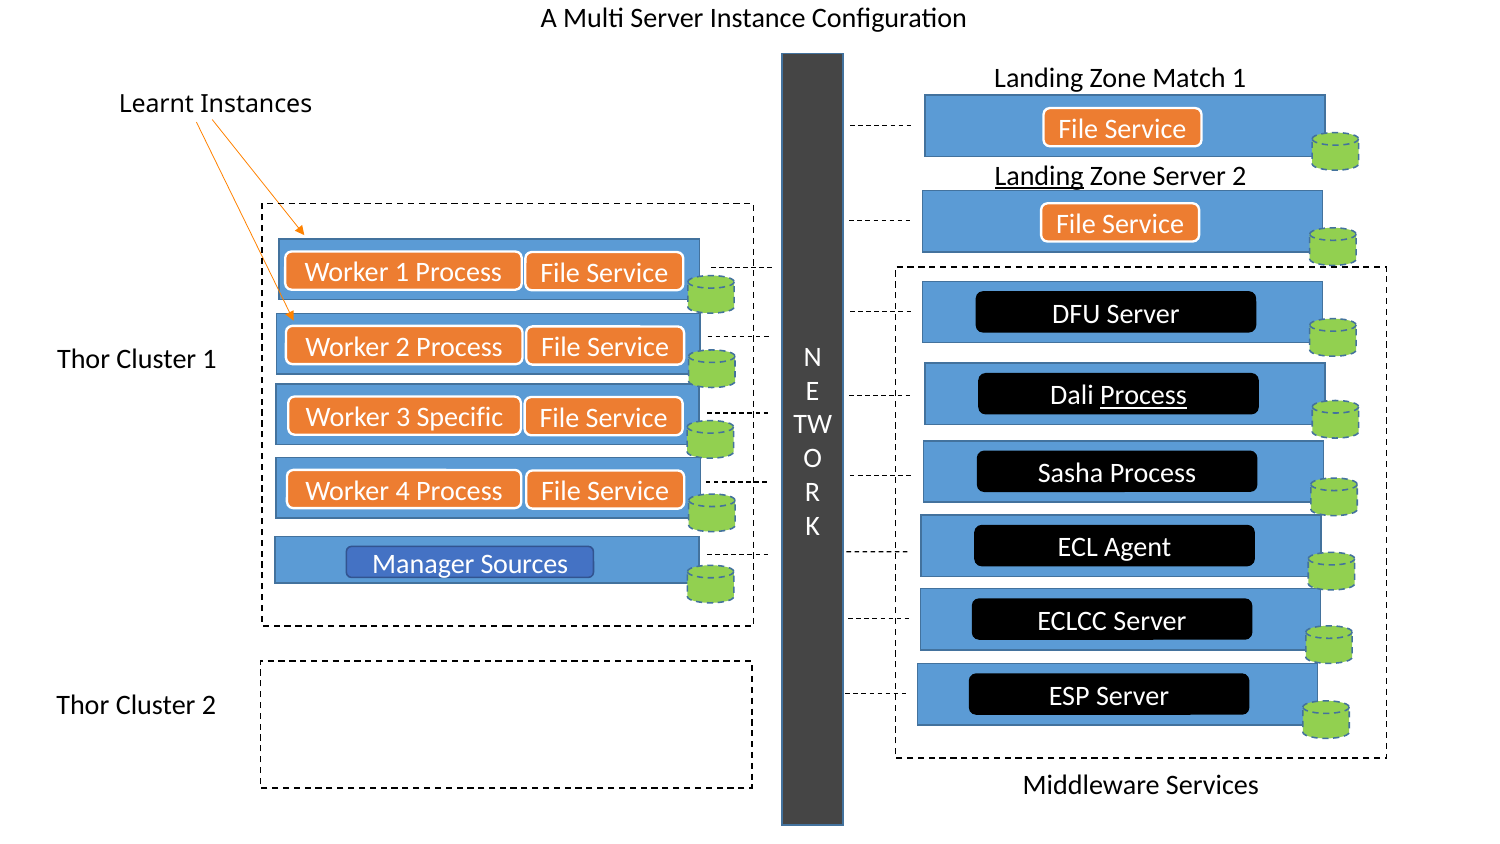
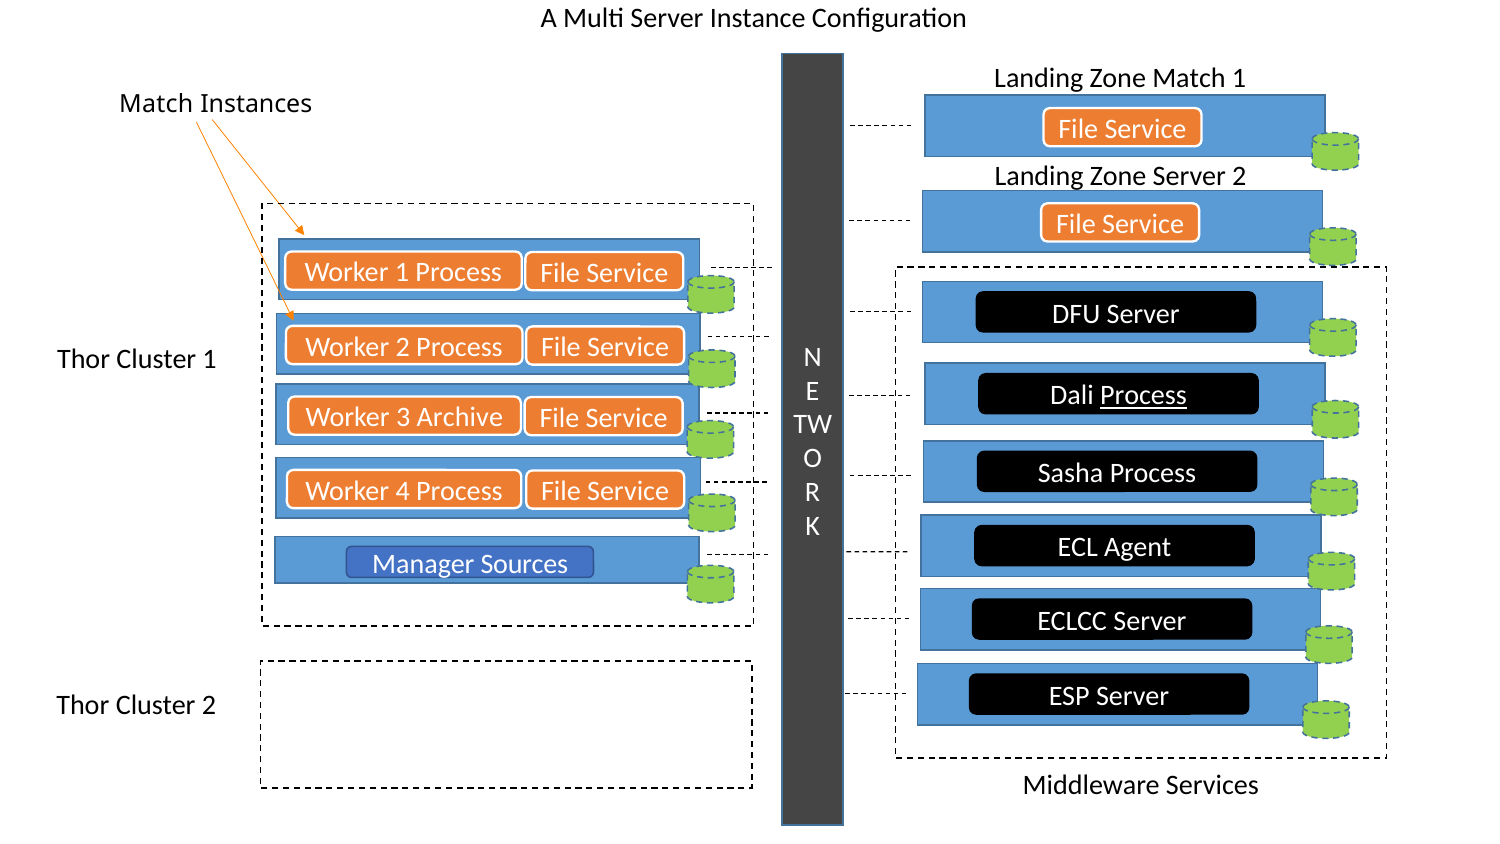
Learnt: Learnt -> Match (156, 104)
Landing underline: present -> none (1039, 176)
Specific: Specific -> Archive (460, 417)
